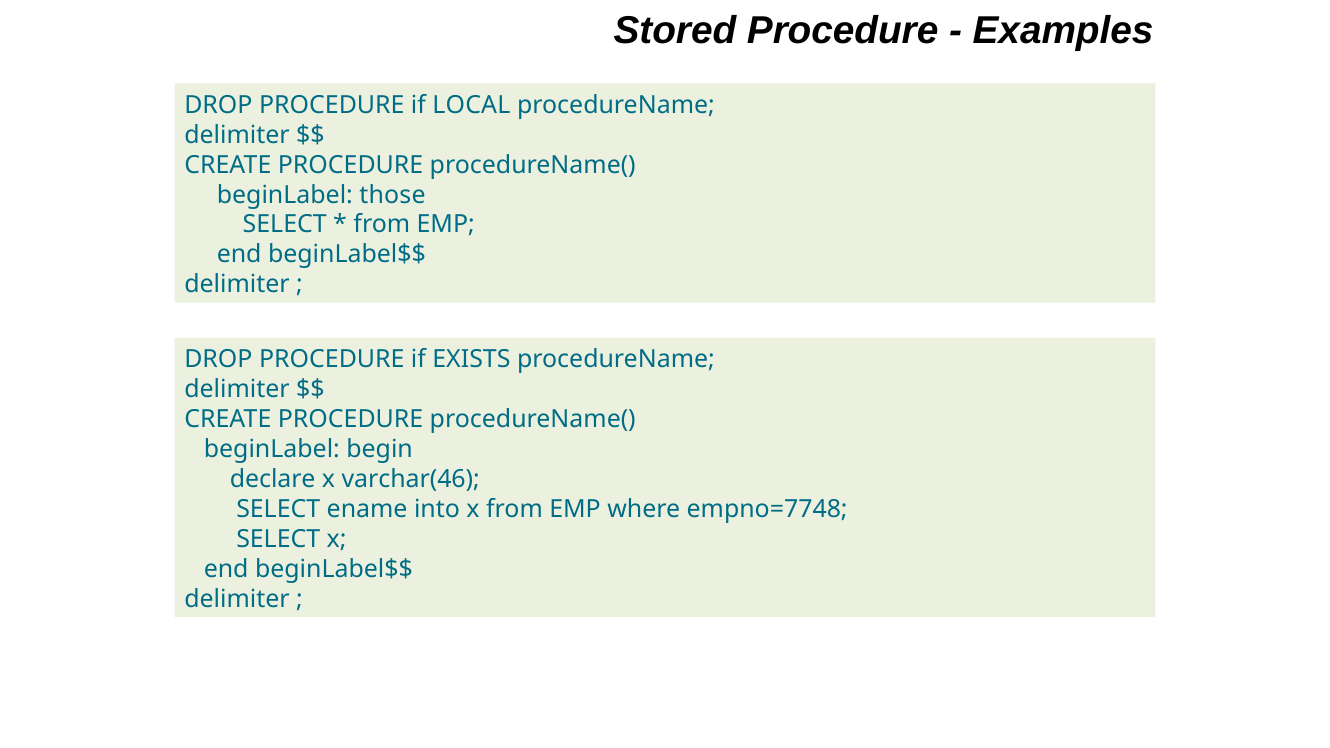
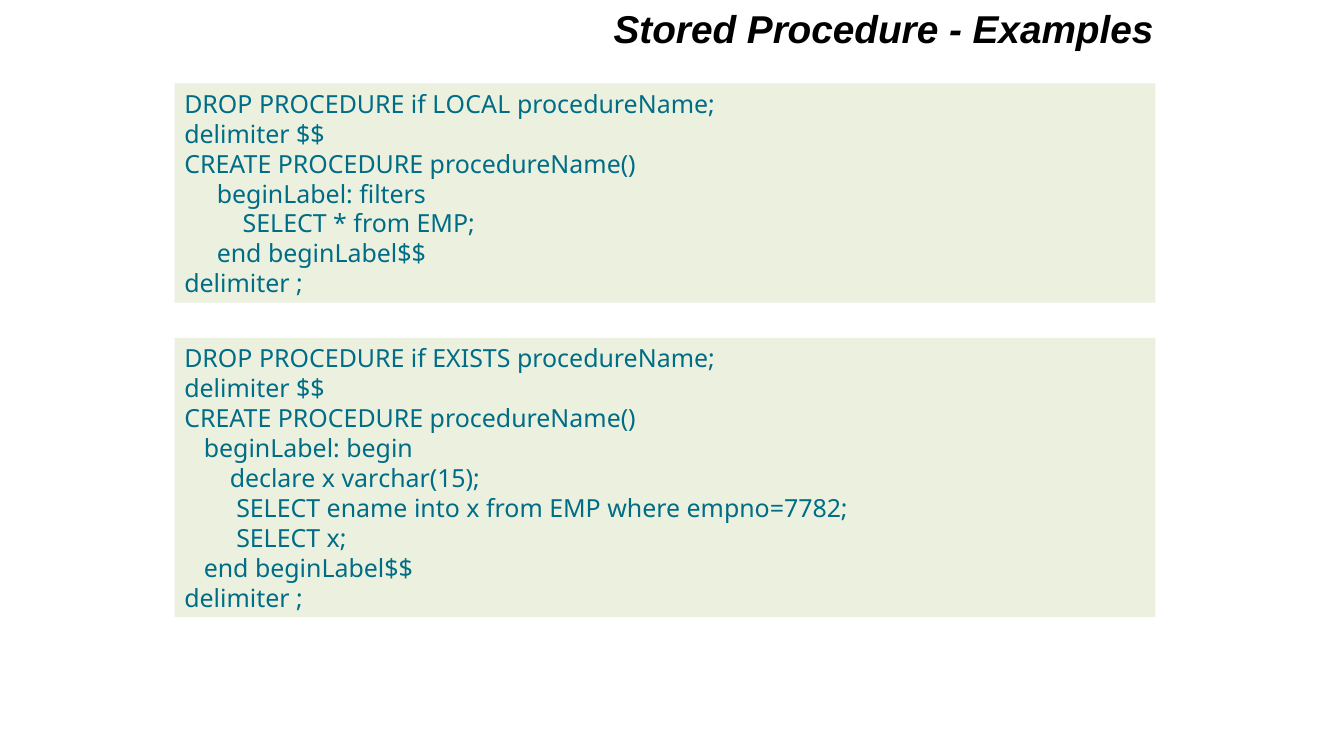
those: those -> filters (393, 195)
varchar(46: varchar(46 -> varchar(15 (411, 479)
empno=7748: empno=7748 -> empno=7782 (767, 509)
